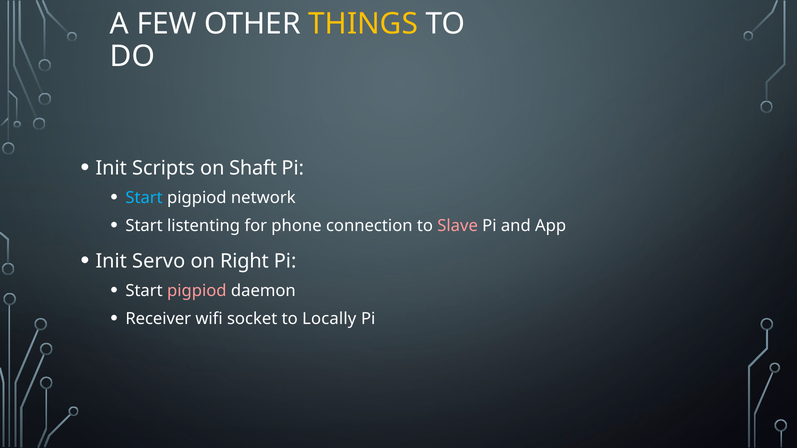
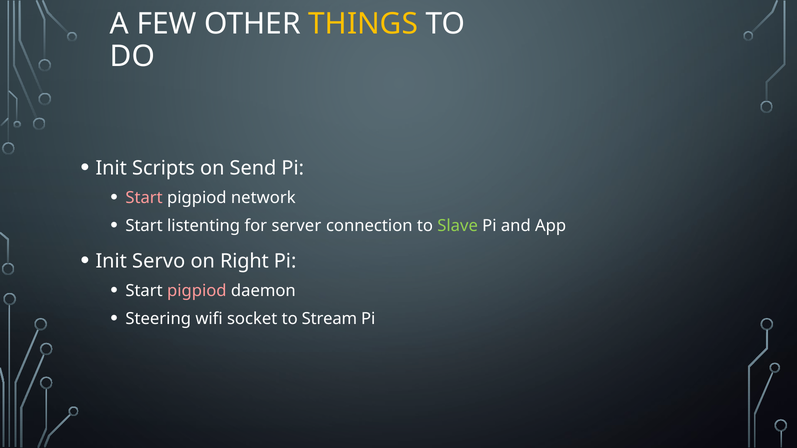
Shaft: Shaft -> Send (253, 168)
Start colour: light blue -> pink (144, 198)
phone: phone -> server (296, 226)
Slave colour: pink -> light green (458, 226)
Receiver: Receiver -> Steering (158, 319)
Locally: Locally -> Stream (329, 319)
